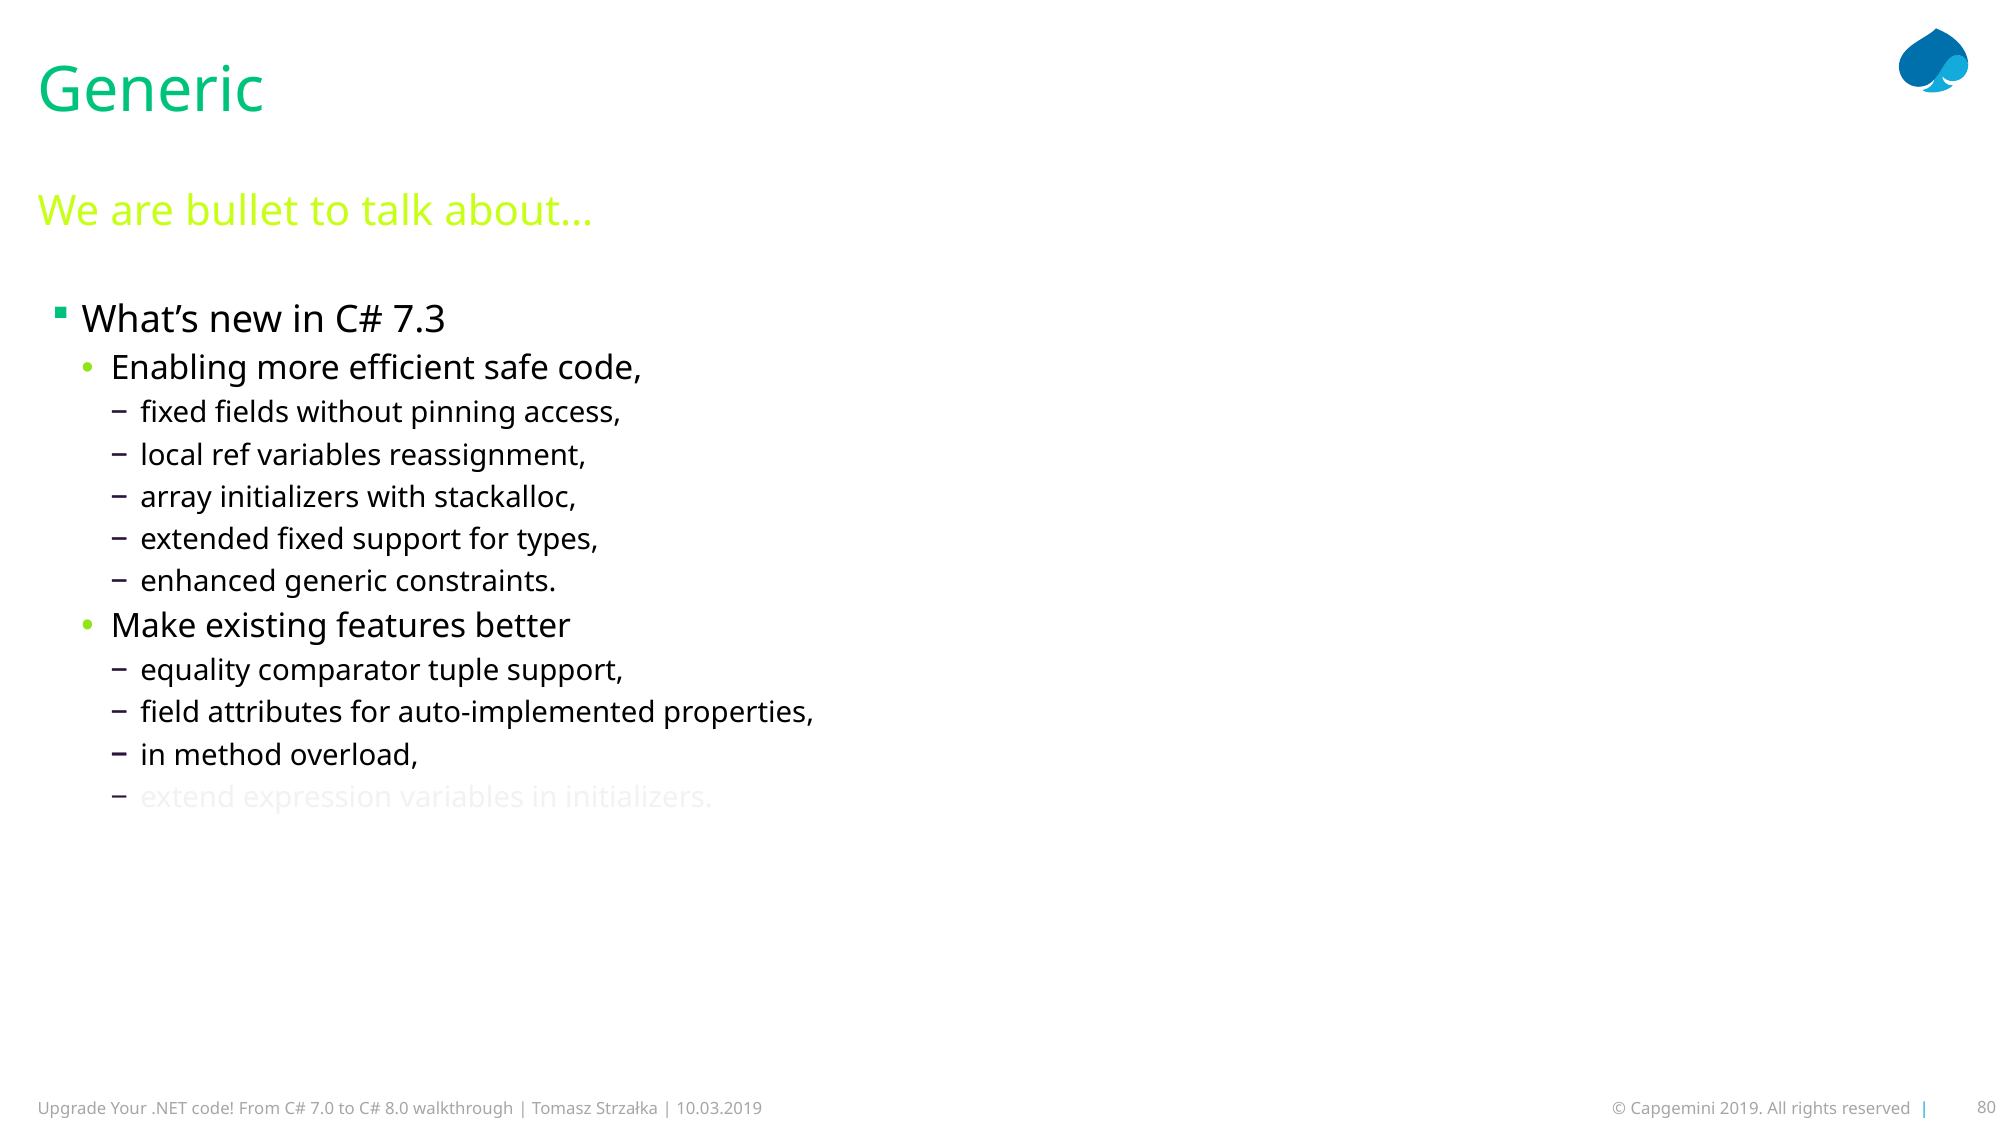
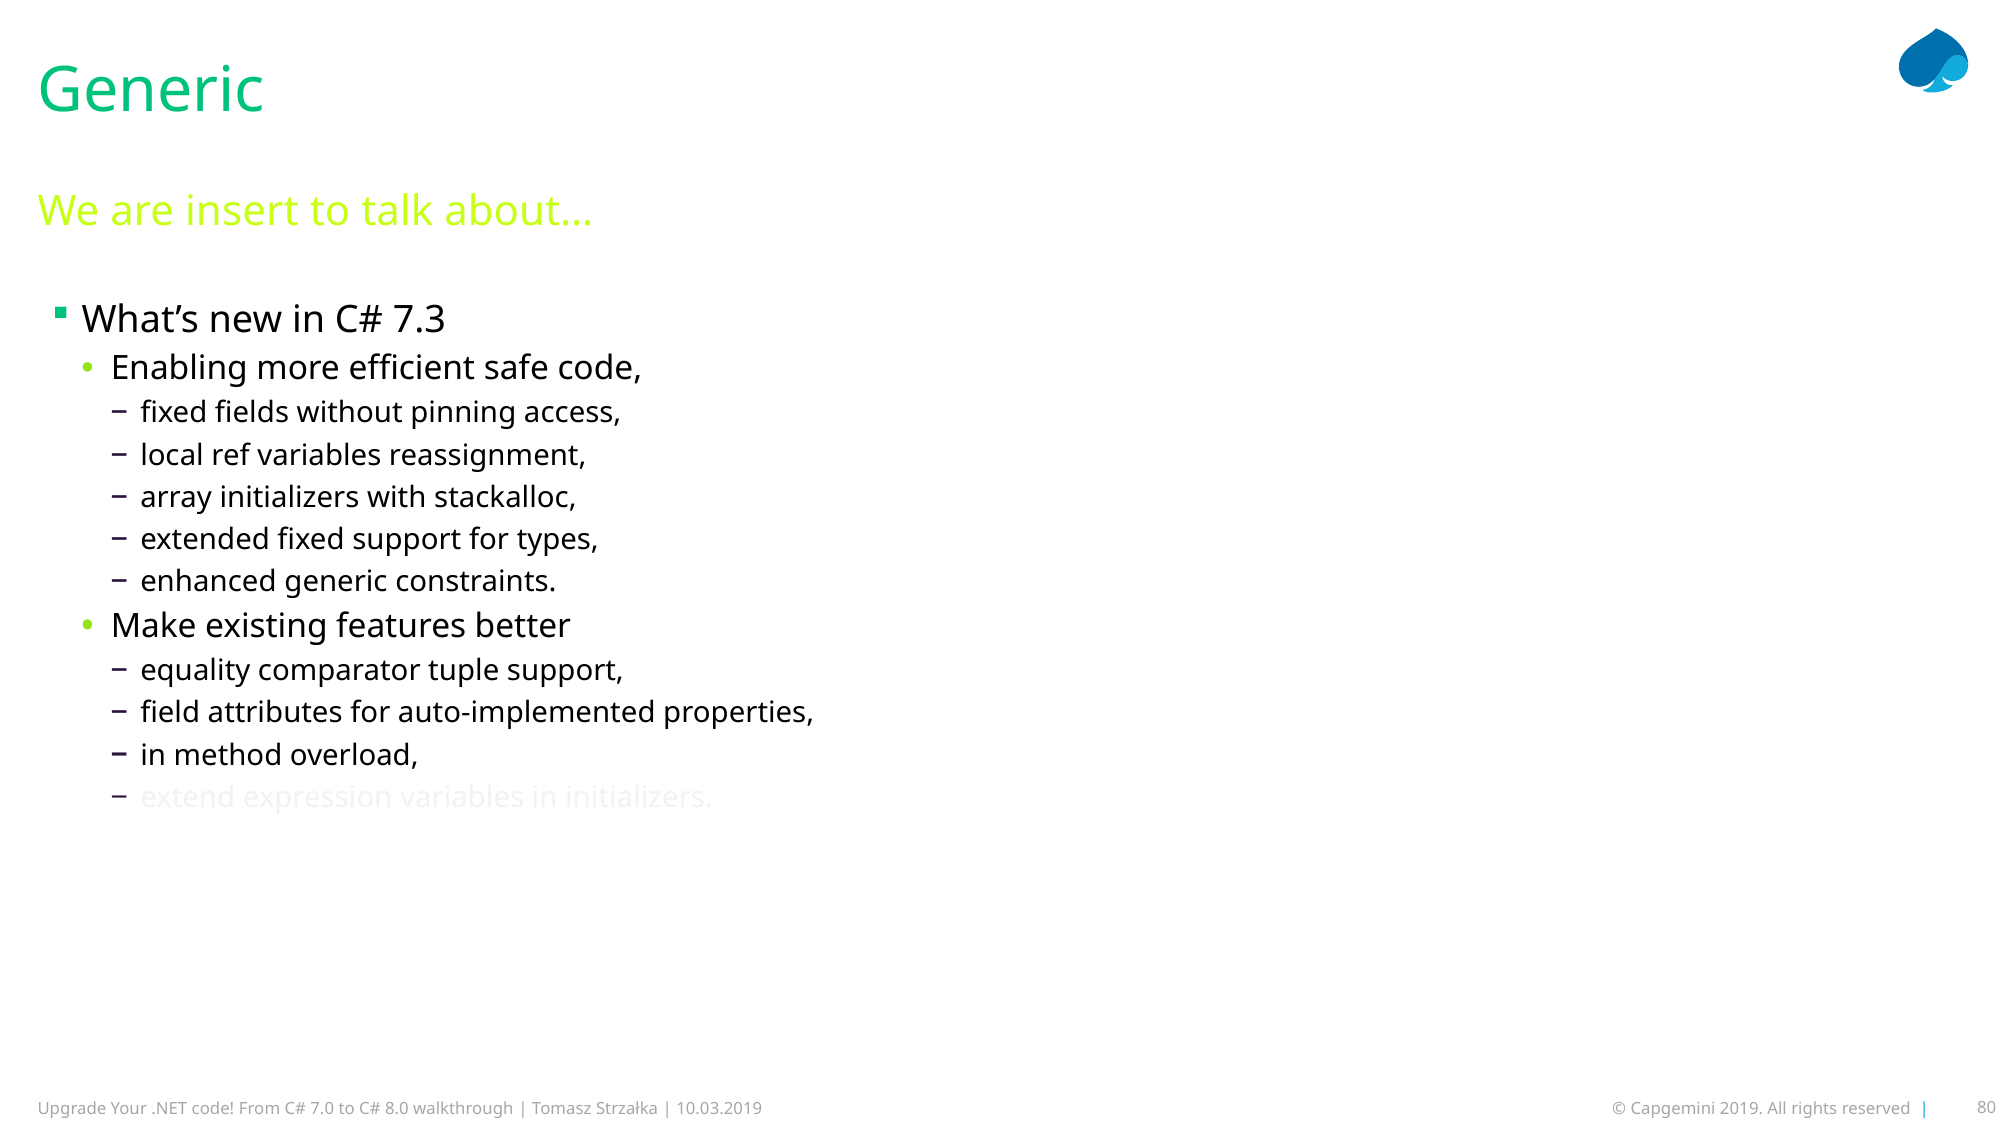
bullet: bullet -> insert (242, 212)
